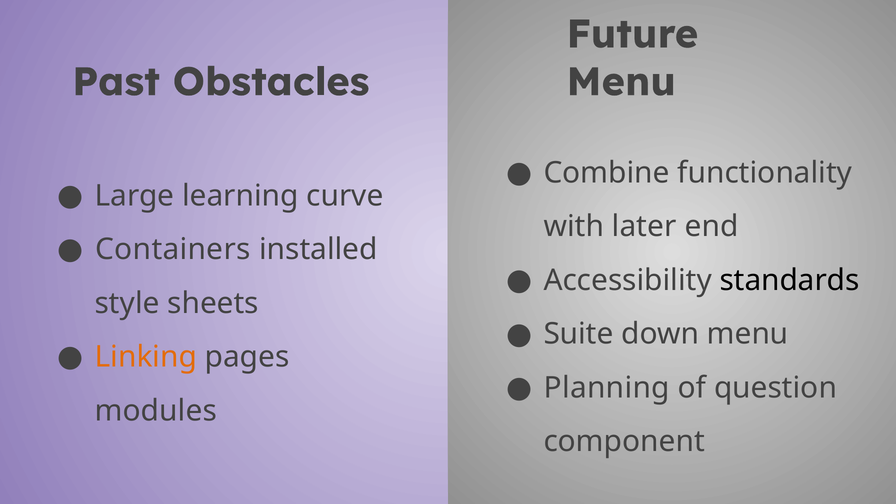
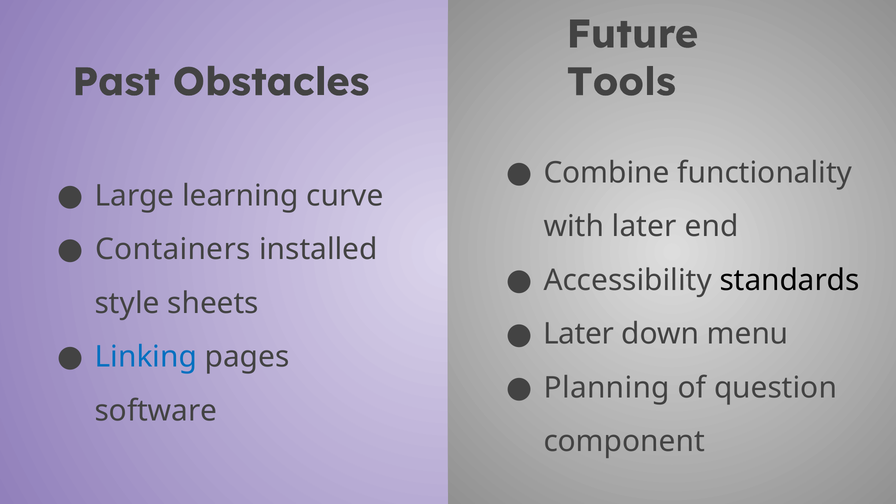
Menu: Menu -> Tools (621, 82)
Suite: Suite -> Later (579, 334)
Linking colour: orange -> blue (146, 357)
modules: modules -> software (156, 411)
